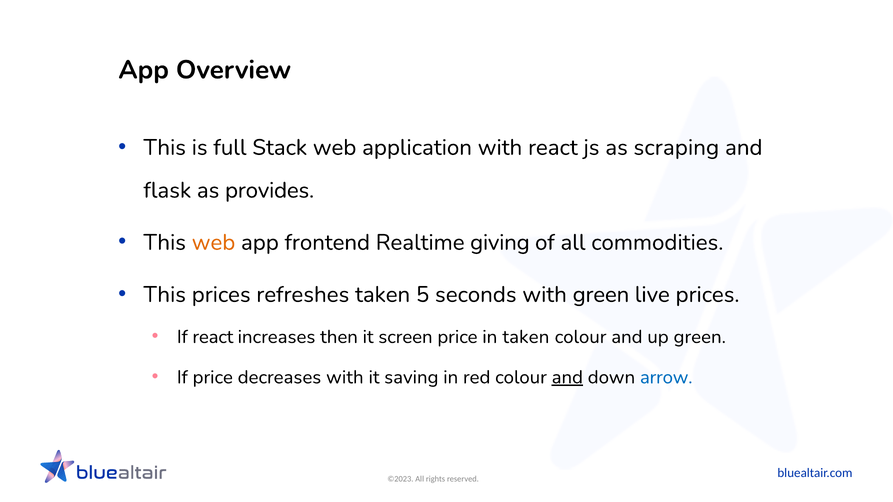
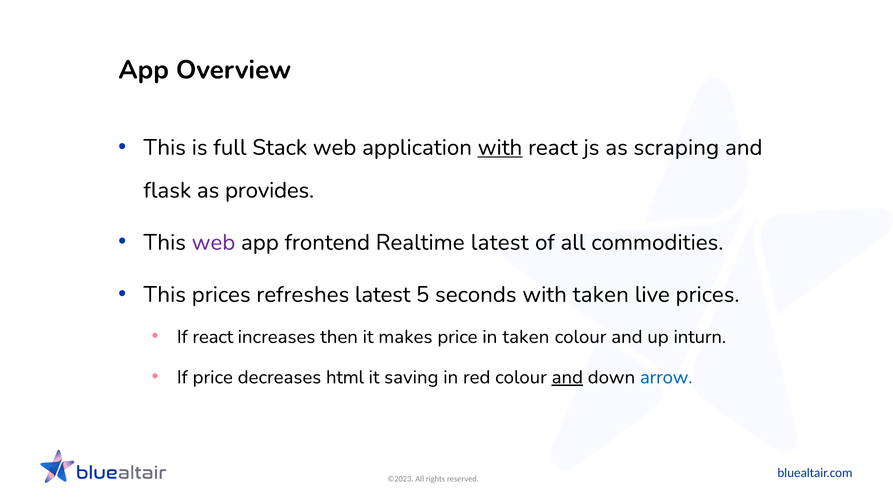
with underline: none -> present (500, 148)
web colour: orange -> purple (214, 243)
Realtime giving: giving -> latest (500, 243)
refreshes taken: taken -> latest (383, 295)
with green: green -> taken (601, 295)
screen: screen -> makes (405, 337)
up green: green -> inturn (700, 337)
decreases with: with -> html (345, 377)
